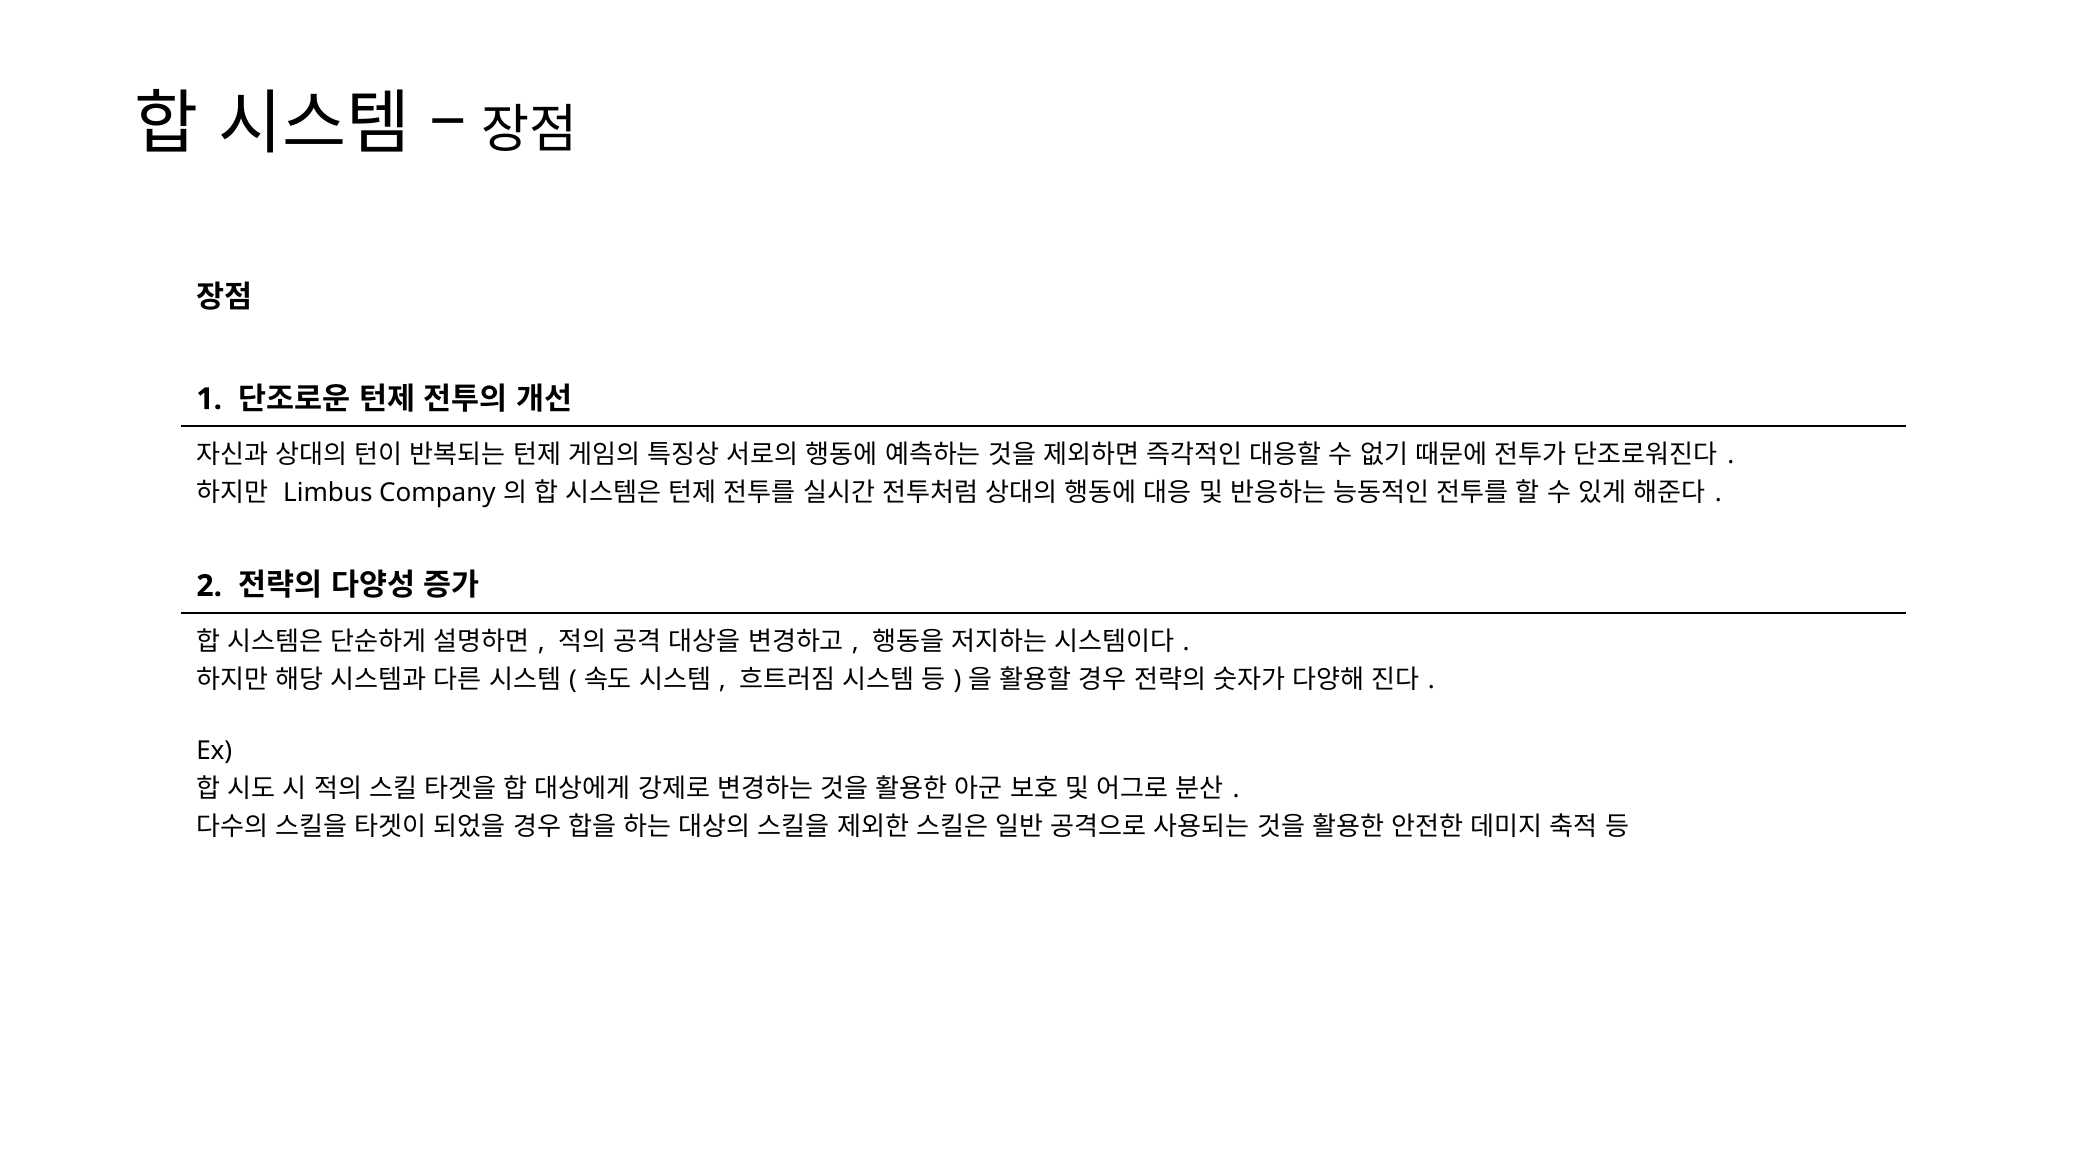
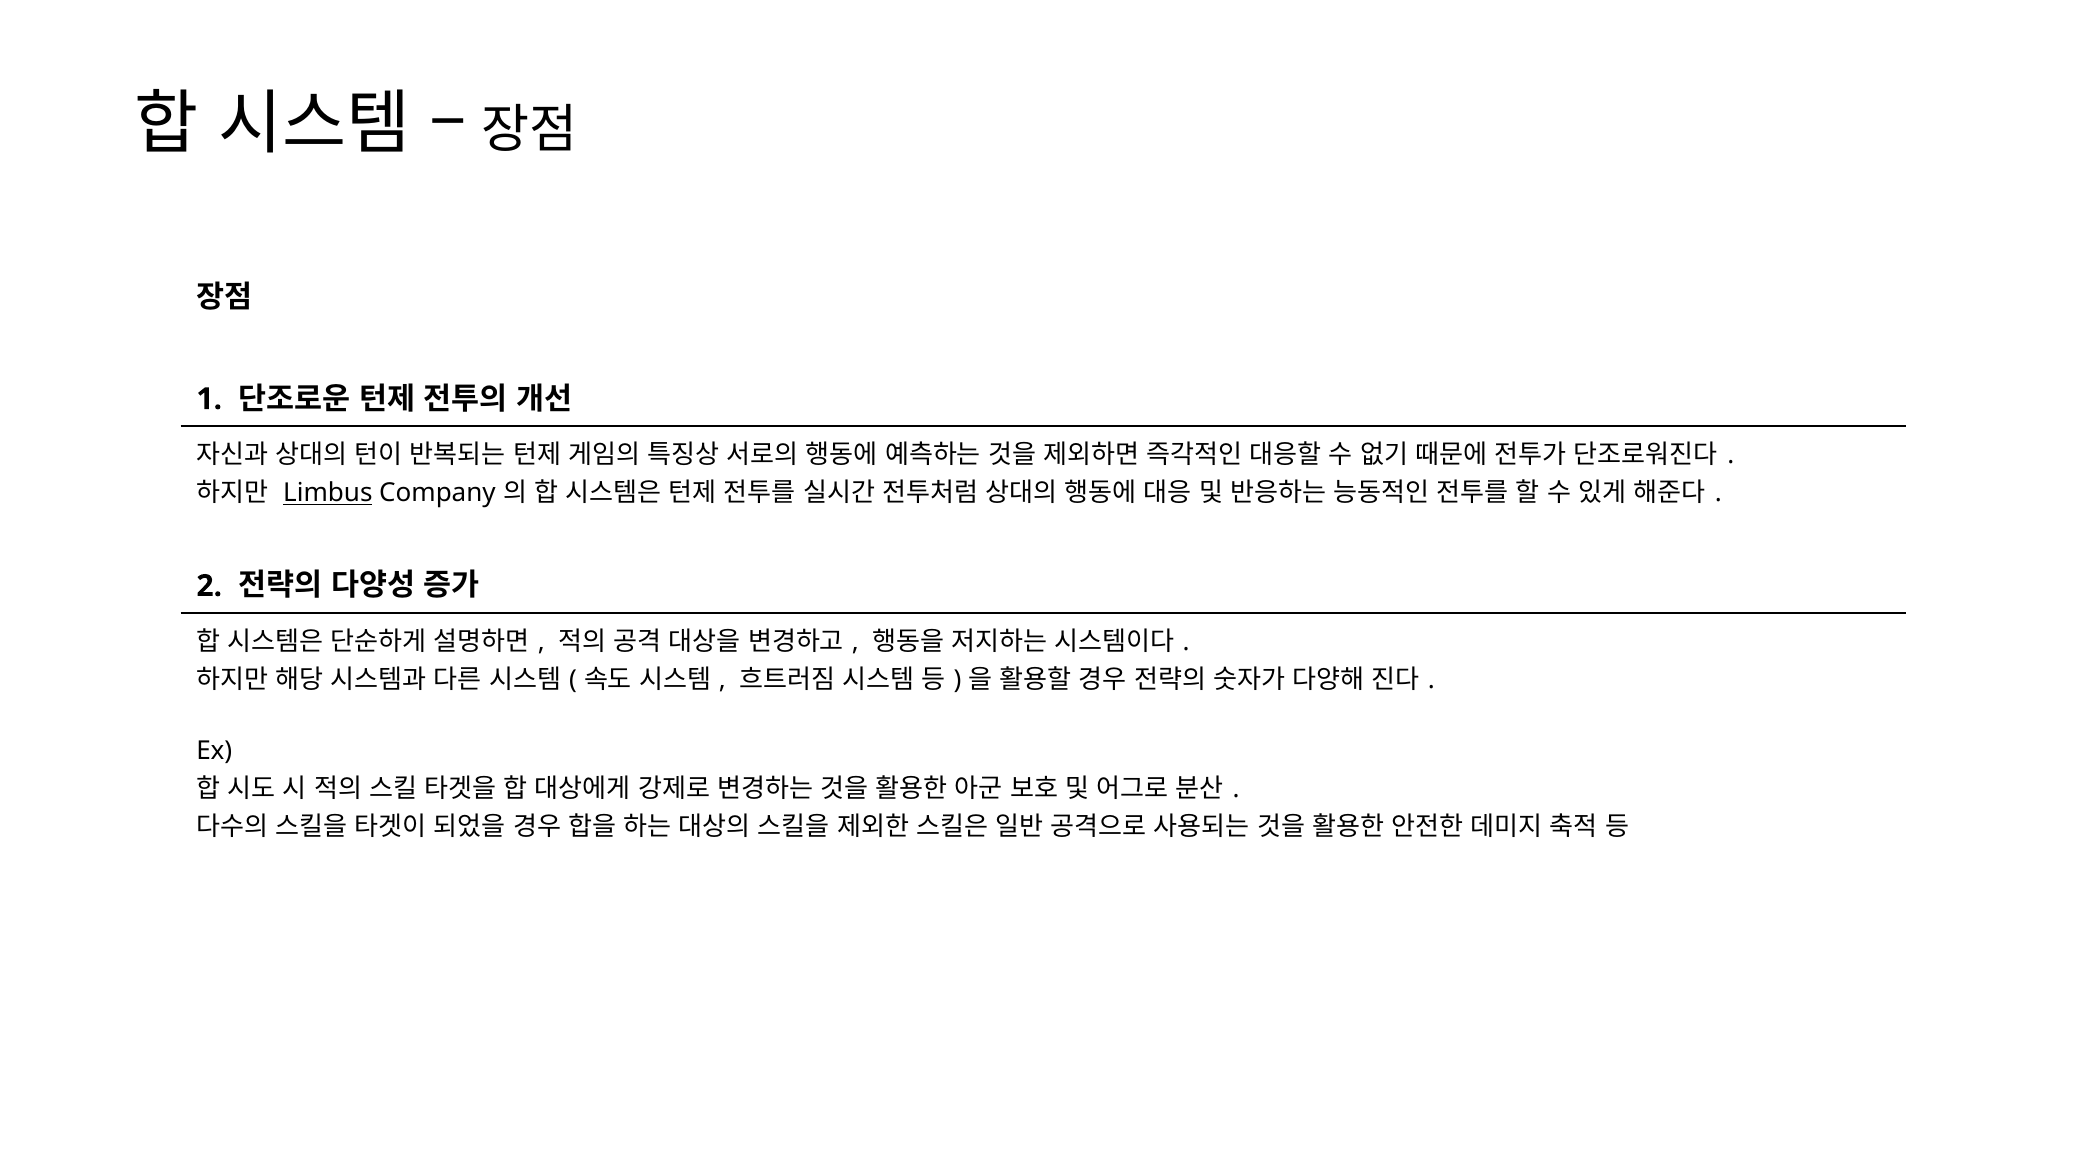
Limbus underline: none -> present (328, 493)
